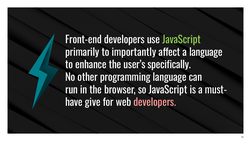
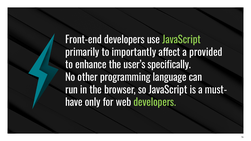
a language: language -> provided (206, 52)
give: give -> only (93, 103)
developers colour: pink -> light green (155, 103)
